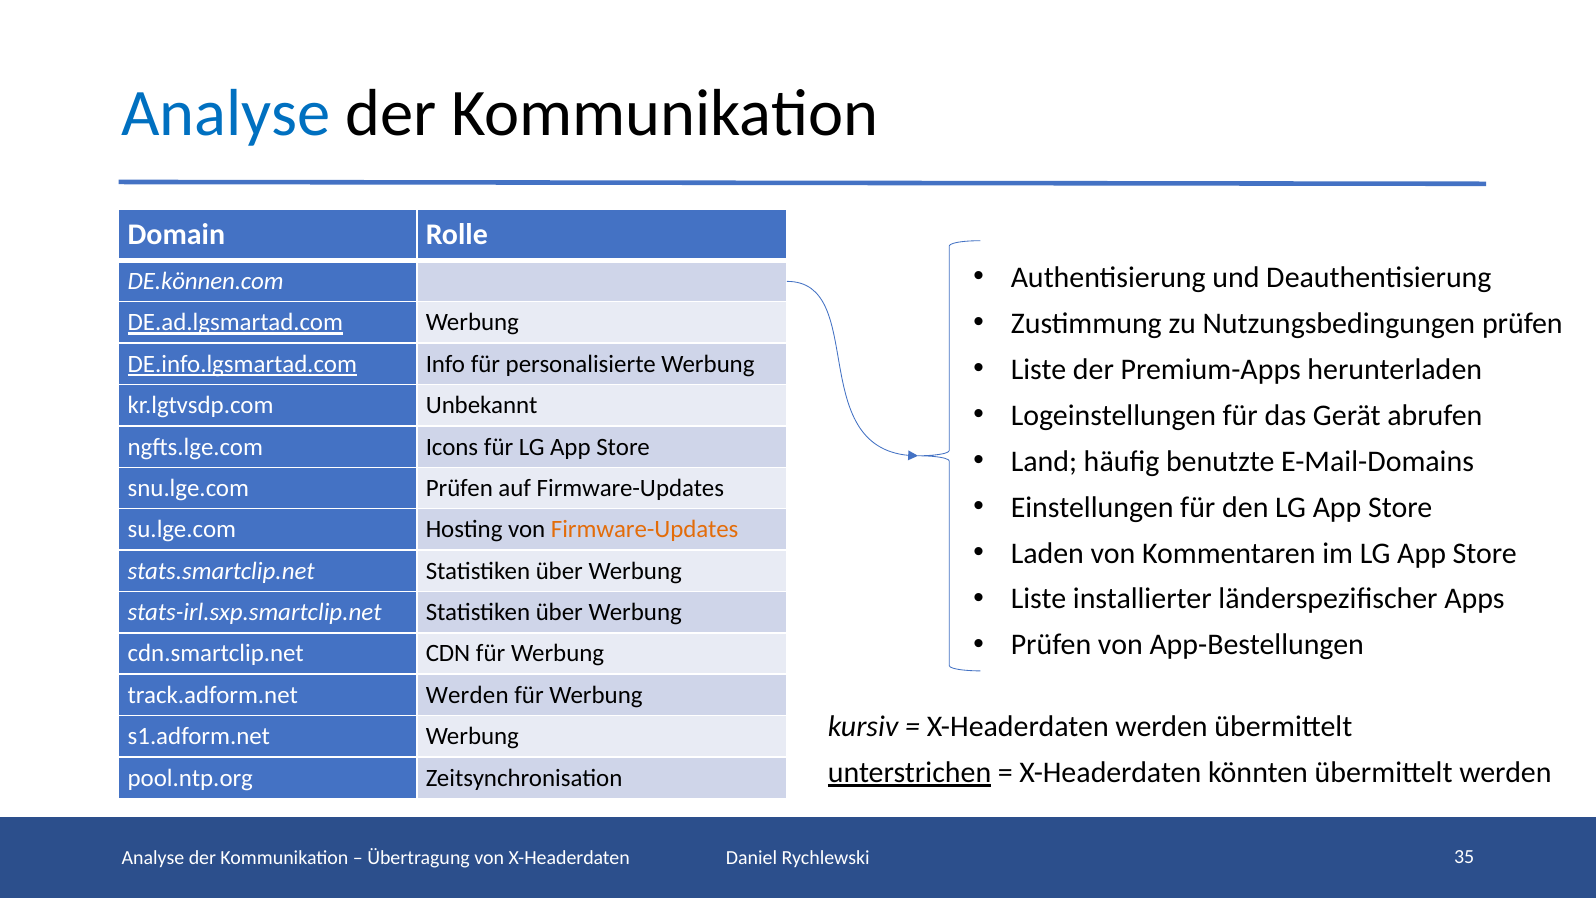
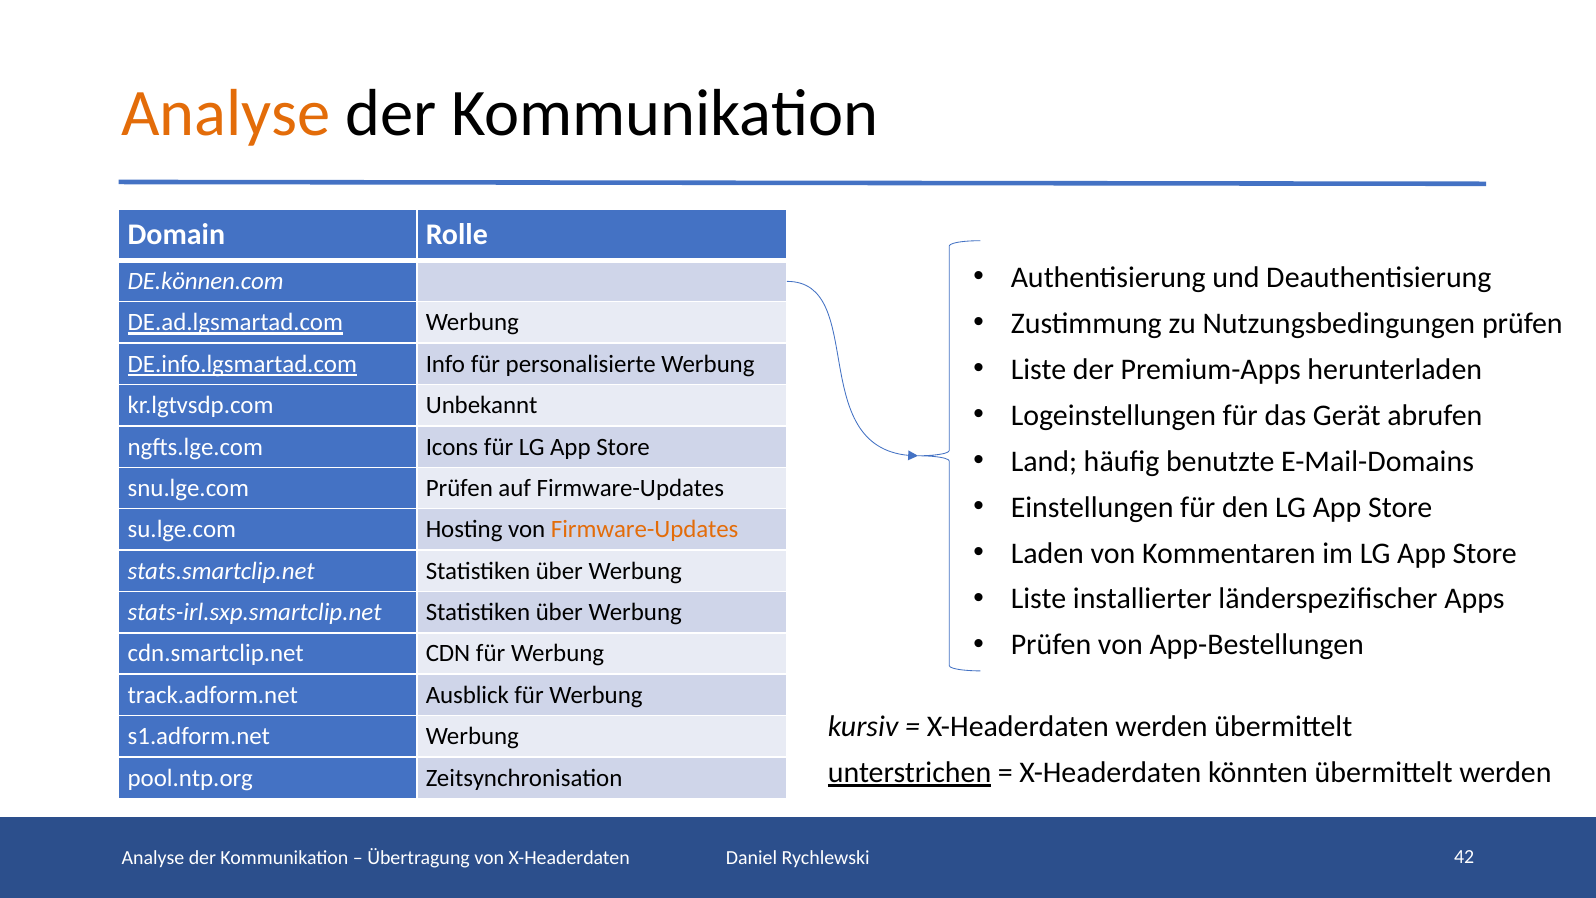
Analyse colour: blue -> orange (226, 114)
track.adform.net Werden: Werden -> Ausblick (467, 695)
35: 35 -> 42 (1464, 857)
